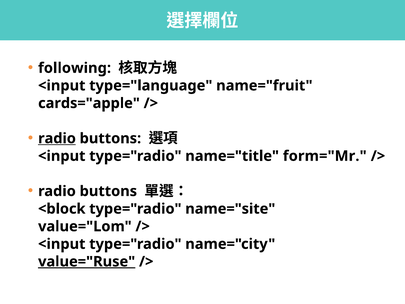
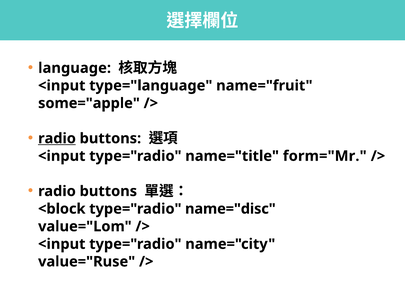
following: following -> language (75, 68)
cards="apple: cards="apple -> some="apple (89, 103)
name="site: name="site -> name="disc (230, 209)
value="Ruse underline: present -> none (87, 261)
